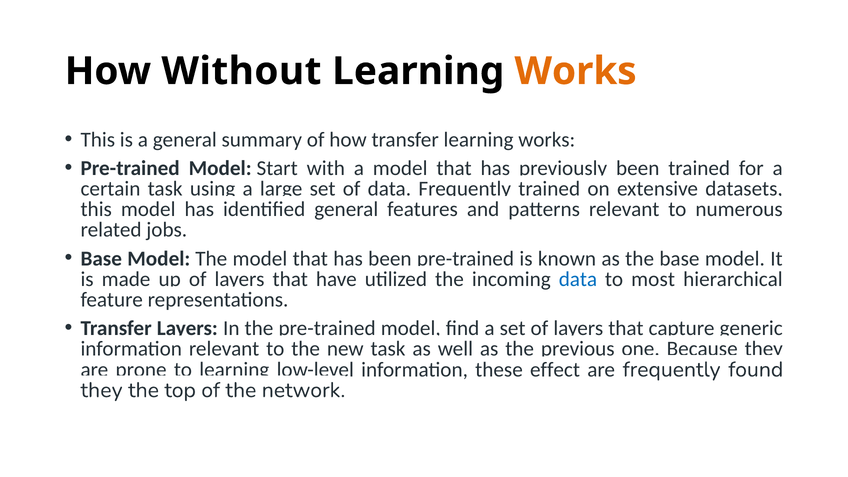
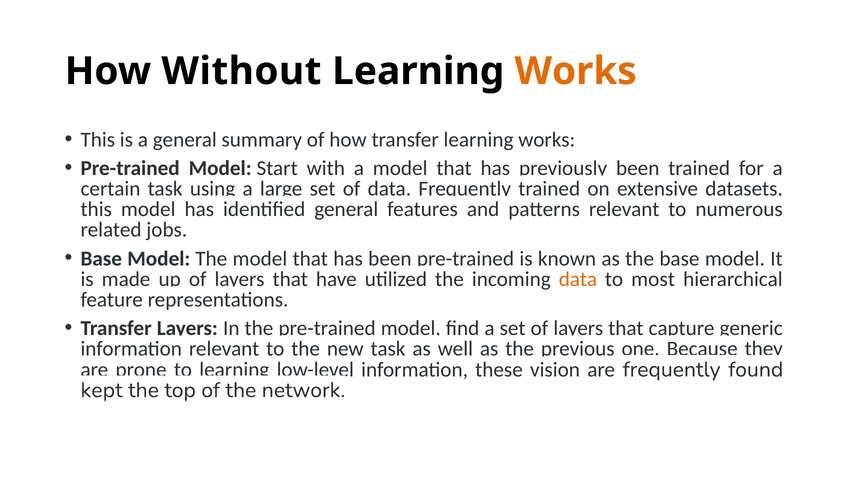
data colour: blue -> orange (578, 279)
effect: effect -> vision (555, 370)
they: they -> kept (102, 390)
